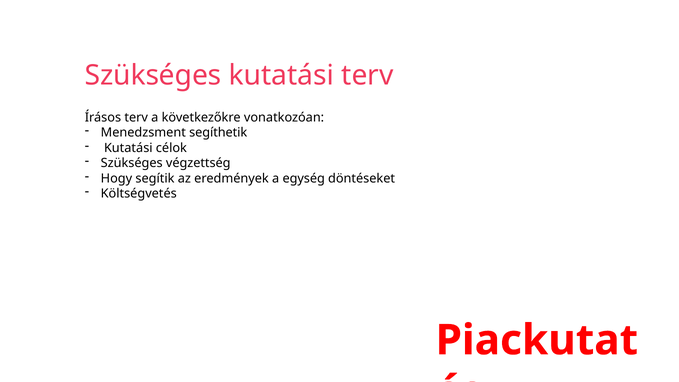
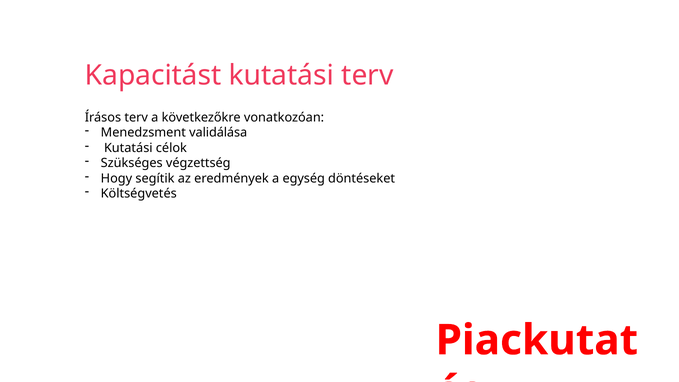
Szükséges: Szükséges -> Kapacitást (153, 76)
segíthetik: segíthetik -> validálása (218, 133)
